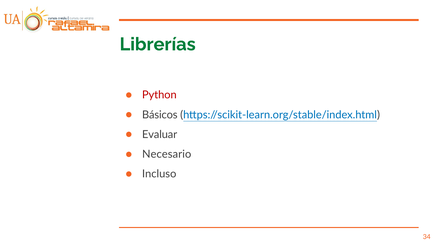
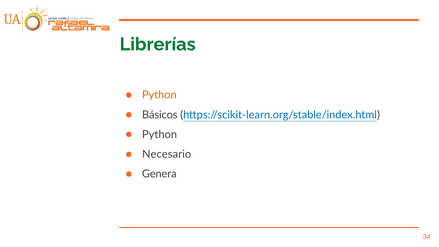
Python colour: red -> orange (159, 95)
Evaluar: Evaluar -> Python (160, 134)
Incluso: Incluso -> Genera (159, 174)
